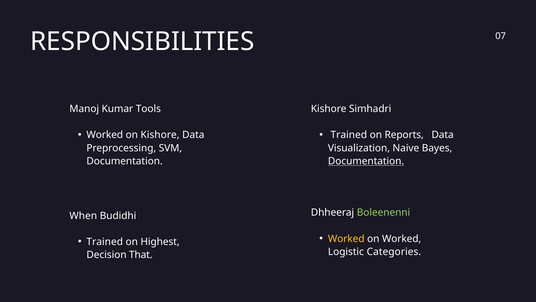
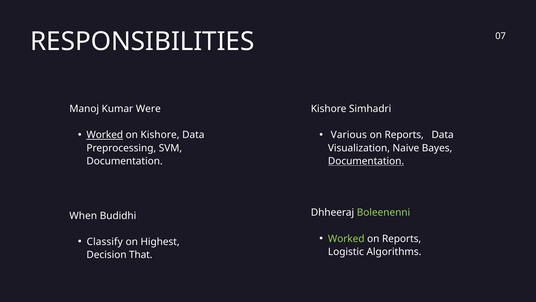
Tools: Tools -> Were (148, 109)
Worked underline: none -> present (105, 135)
Trained: Trained -> Various (349, 135)
Worked colour: yellow -> light green (346, 238)
Worked: Worked -> Reports (402, 238)
Trained: Trained -> Classify (105, 241)
Categories: Categories -> Algorithms (394, 251)
